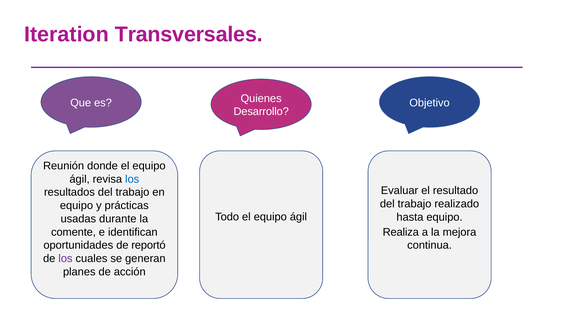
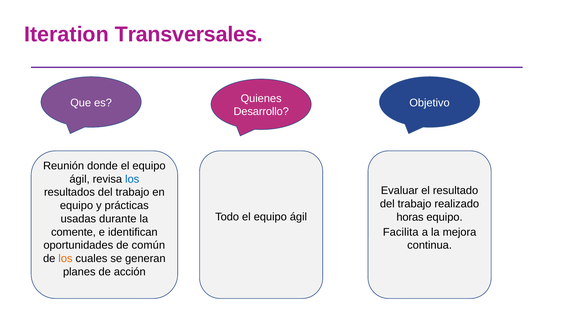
hasta: hasta -> horas (410, 217)
Realiza: Realiza -> Facilita (401, 232)
reportó: reportó -> común (148, 245)
los colour: purple -> orange (65, 258)
